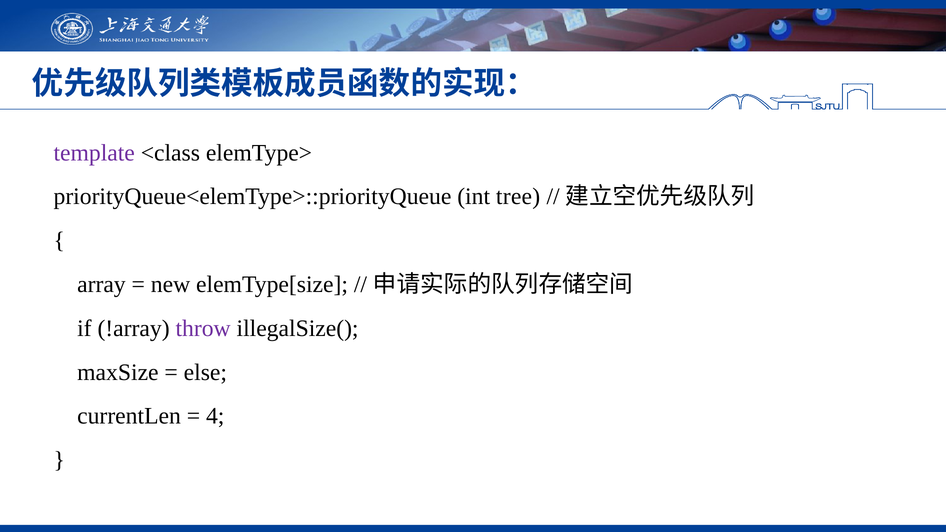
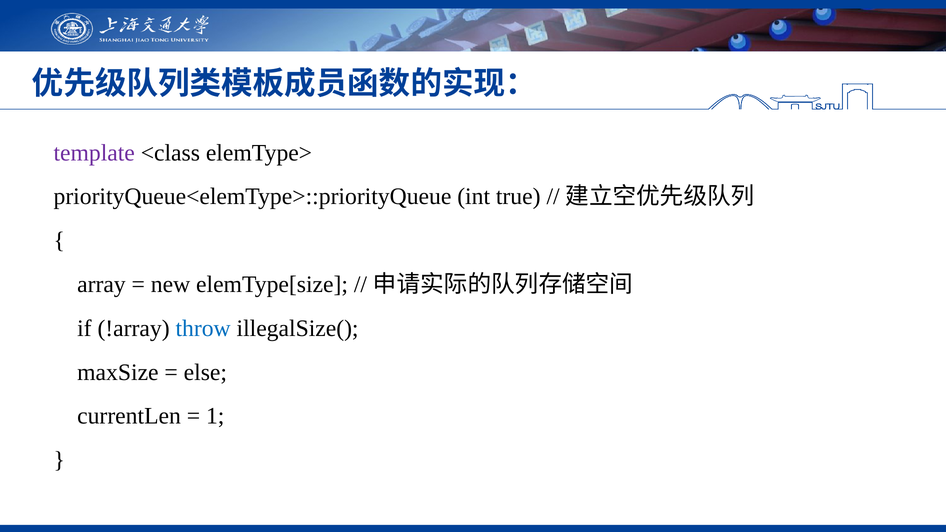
tree: tree -> true (518, 197)
throw colour: purple -> blue (203, 328)
4: 4 -> 1 (215, 416)
